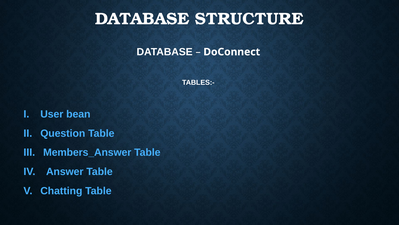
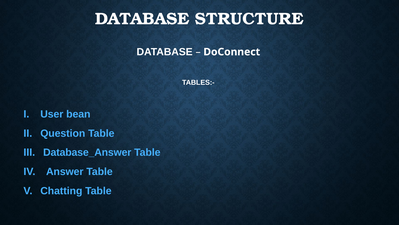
Members_Answer: Members_Answer -> Database_Answer (87, 152)
